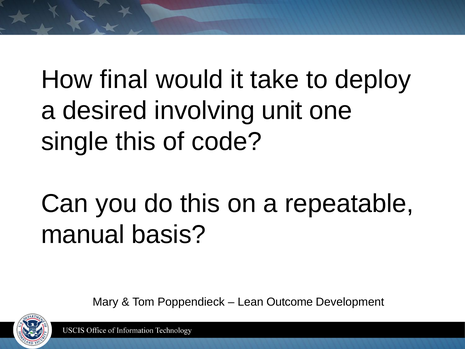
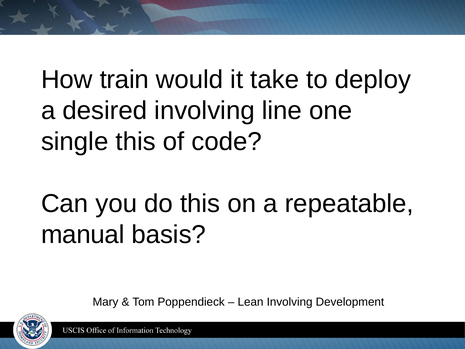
final: final -> train (124, 80)
unit: unit -> line (282, 111)
Lean Outcome: Outcome -> Involving (290, 302)
